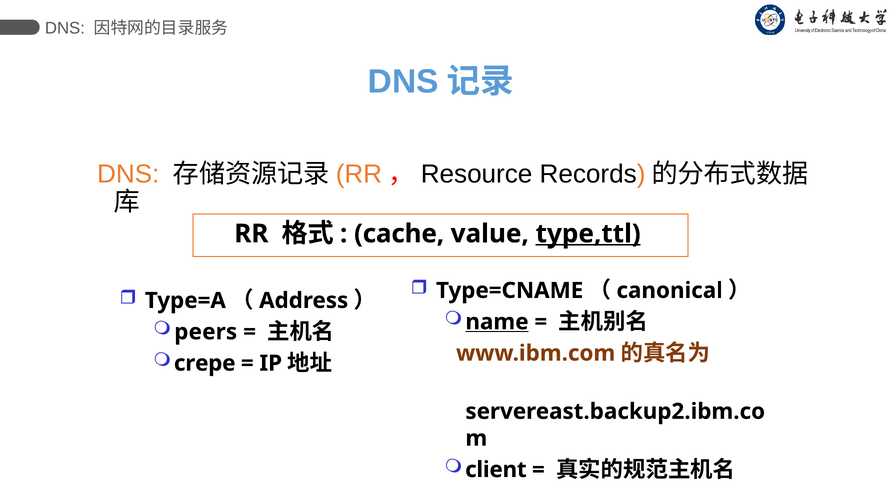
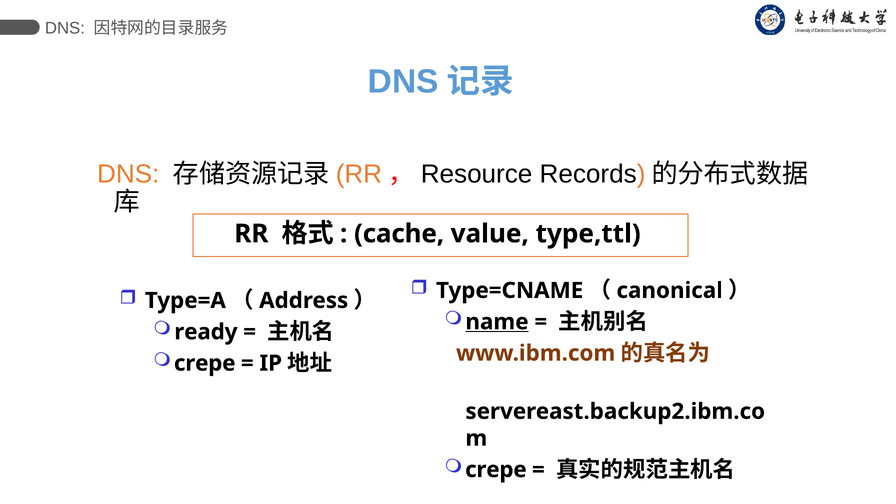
type,ttl underline: present -> none (588, 234)
peers: peers -> ready (206, 332)
client: client -> crepe (496, 470)
